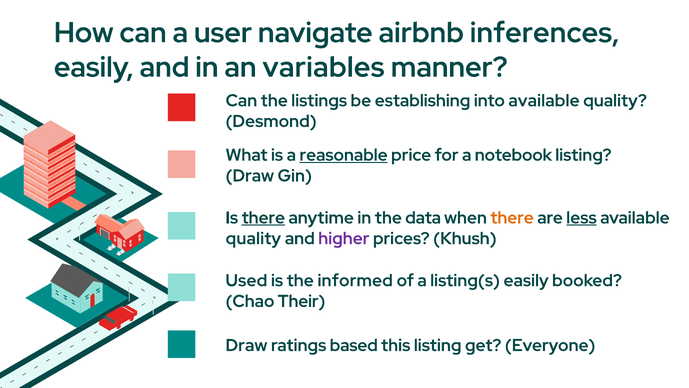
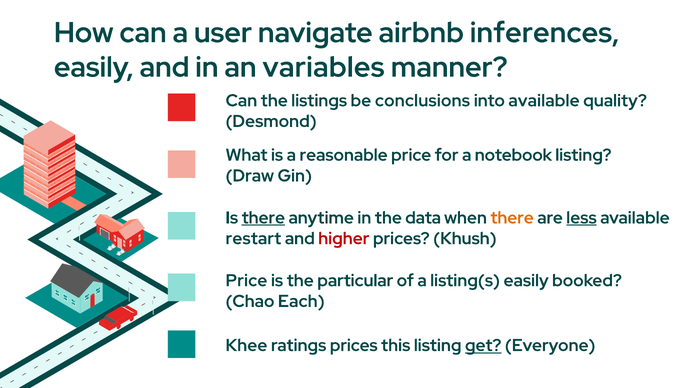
establishing: establishing -> conclusions (422, 100)
reasonable underline: present -> none (344, 155)
quality: quality -> restart (253, 238)
higher colour: purple -> red (344, 238)
Used: Used -> Price (246, 280)
informed: informed -> particular (355, 280)
Their: Their -> Each (301, 301)
Draw: Draw -> Khee (246, 345)
ratings based: based -> prices (354, 345)
get underline: none -> present (483, 345)
